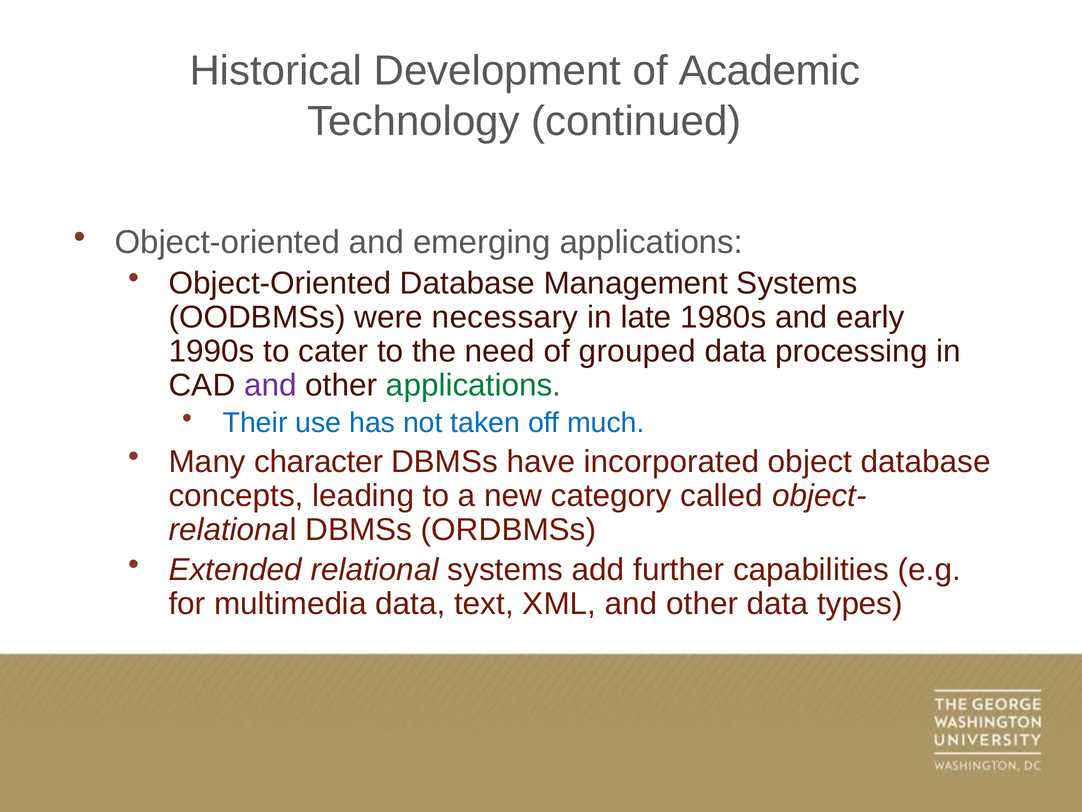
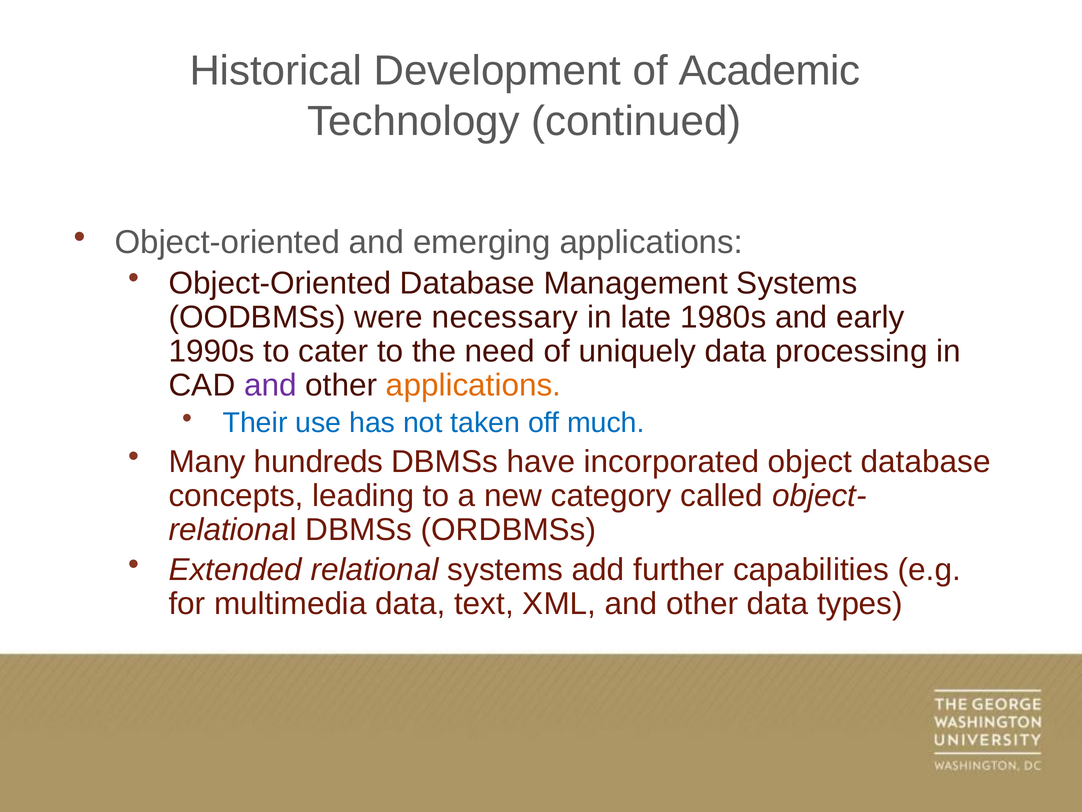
grouped: grouped -> uniquely (637, 351)
applications colour: green -> orange (474, 385)
character: character -> hundreds (319, 461)
